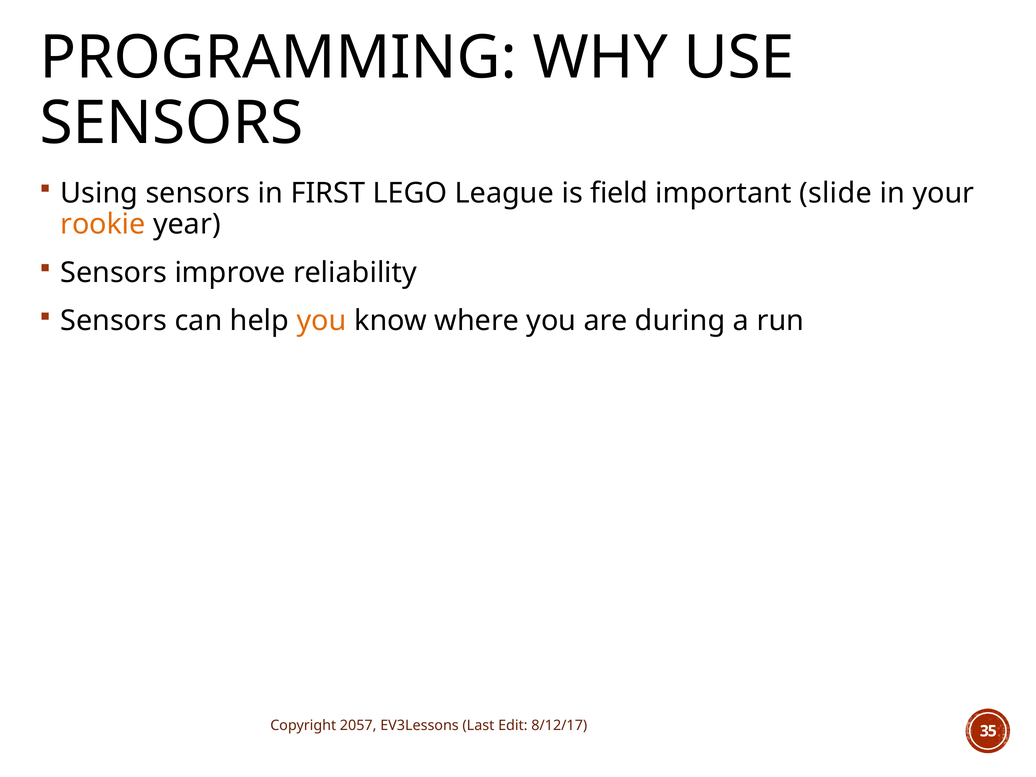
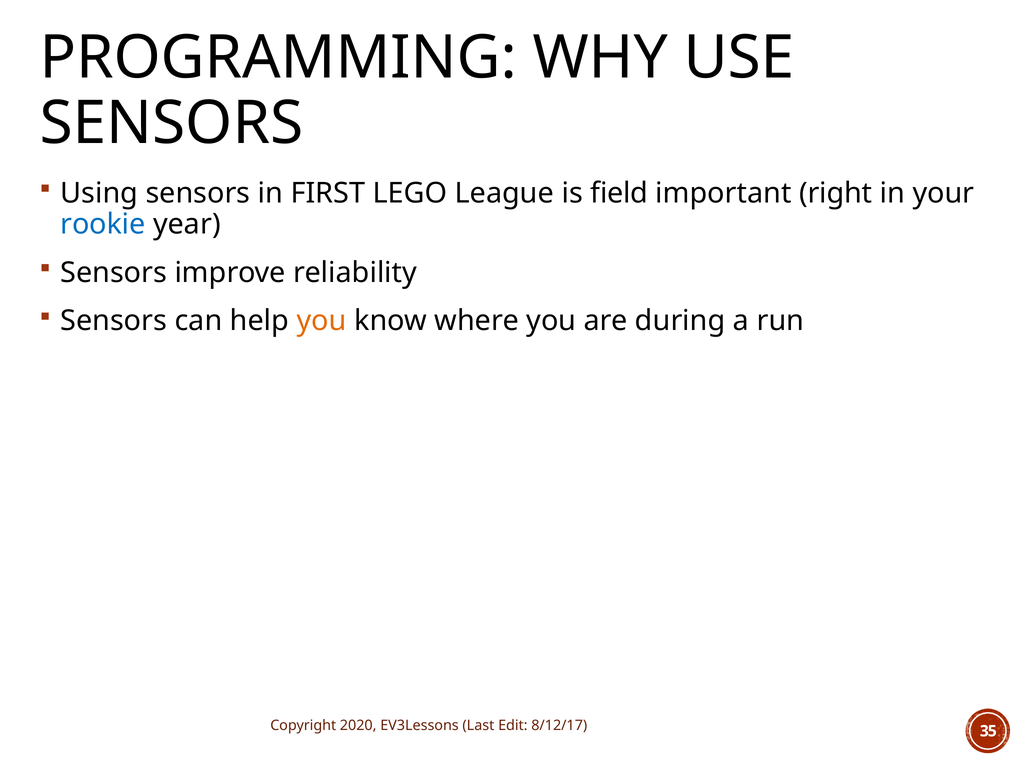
slide: slide -> right (836, 193)
rookie colour: orange -> blue (103, 224)
2057: 2057 -> 2020 (358, 726)
